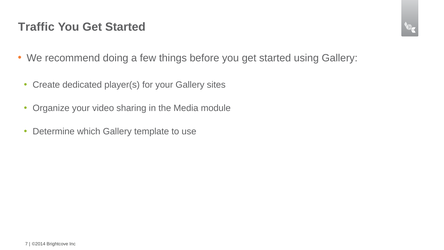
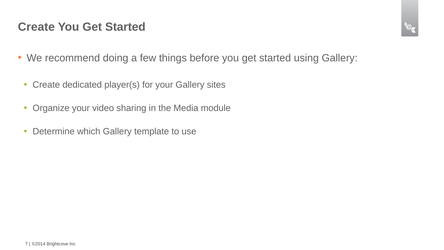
Traffic: Traffic -> Create (36, 27)
